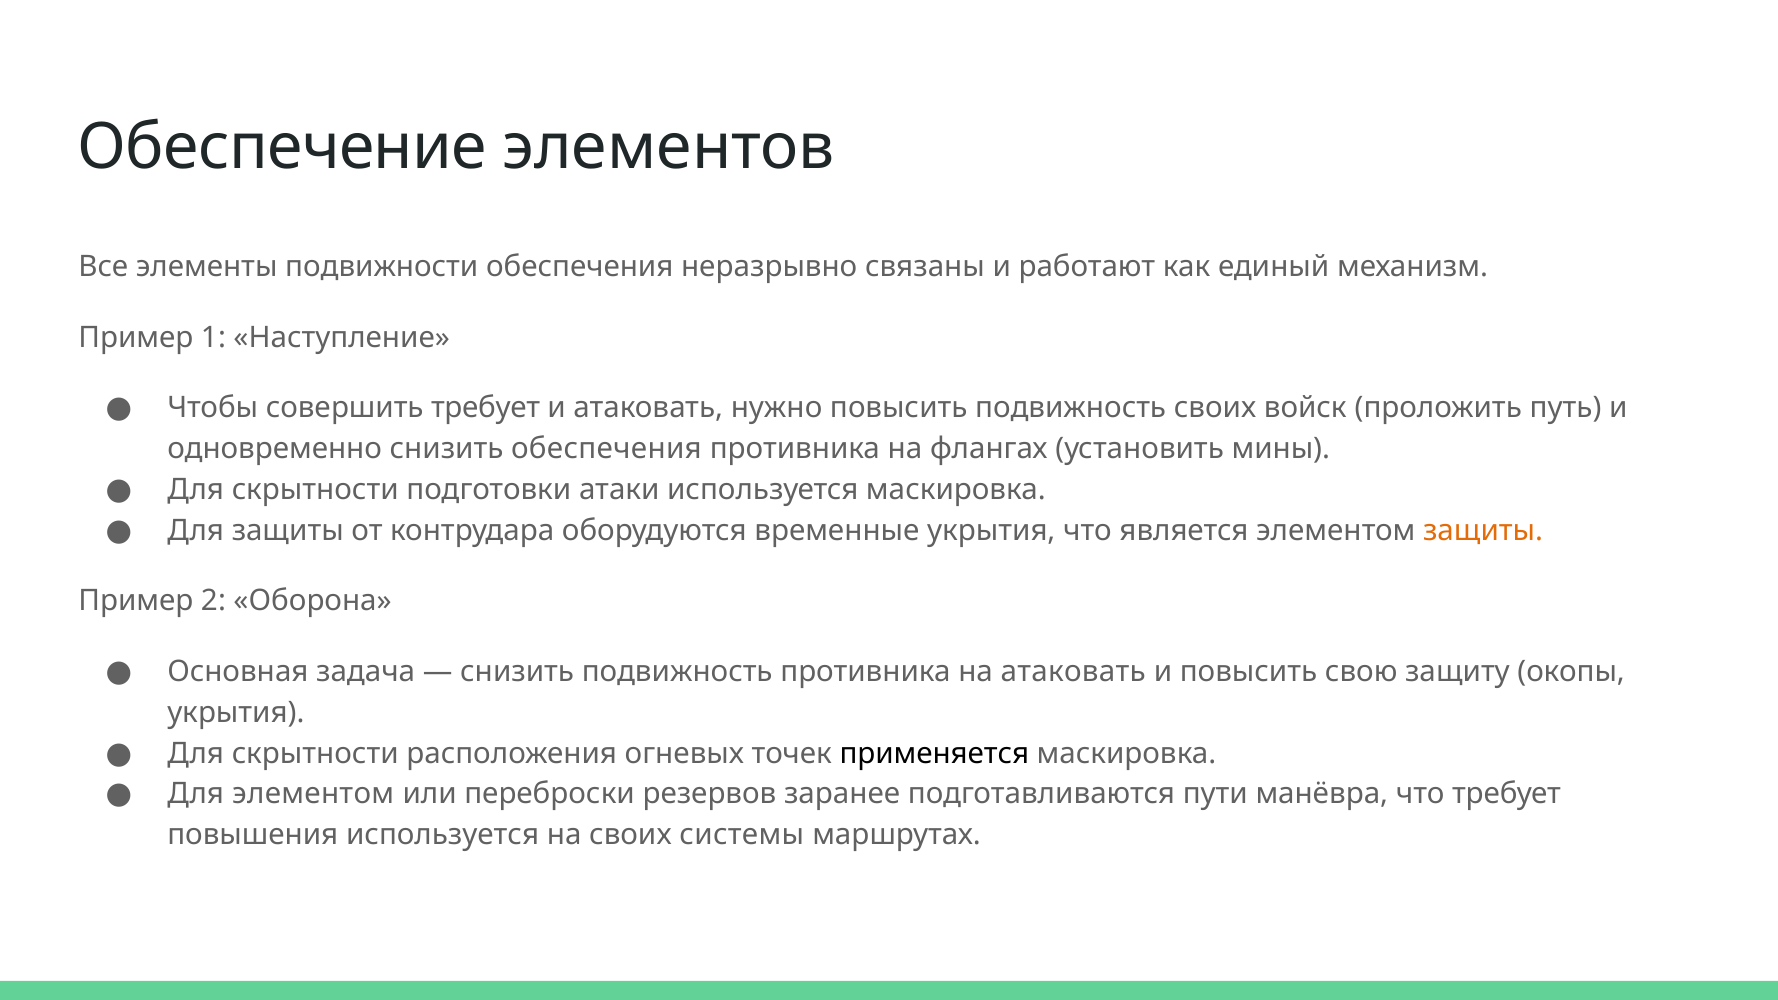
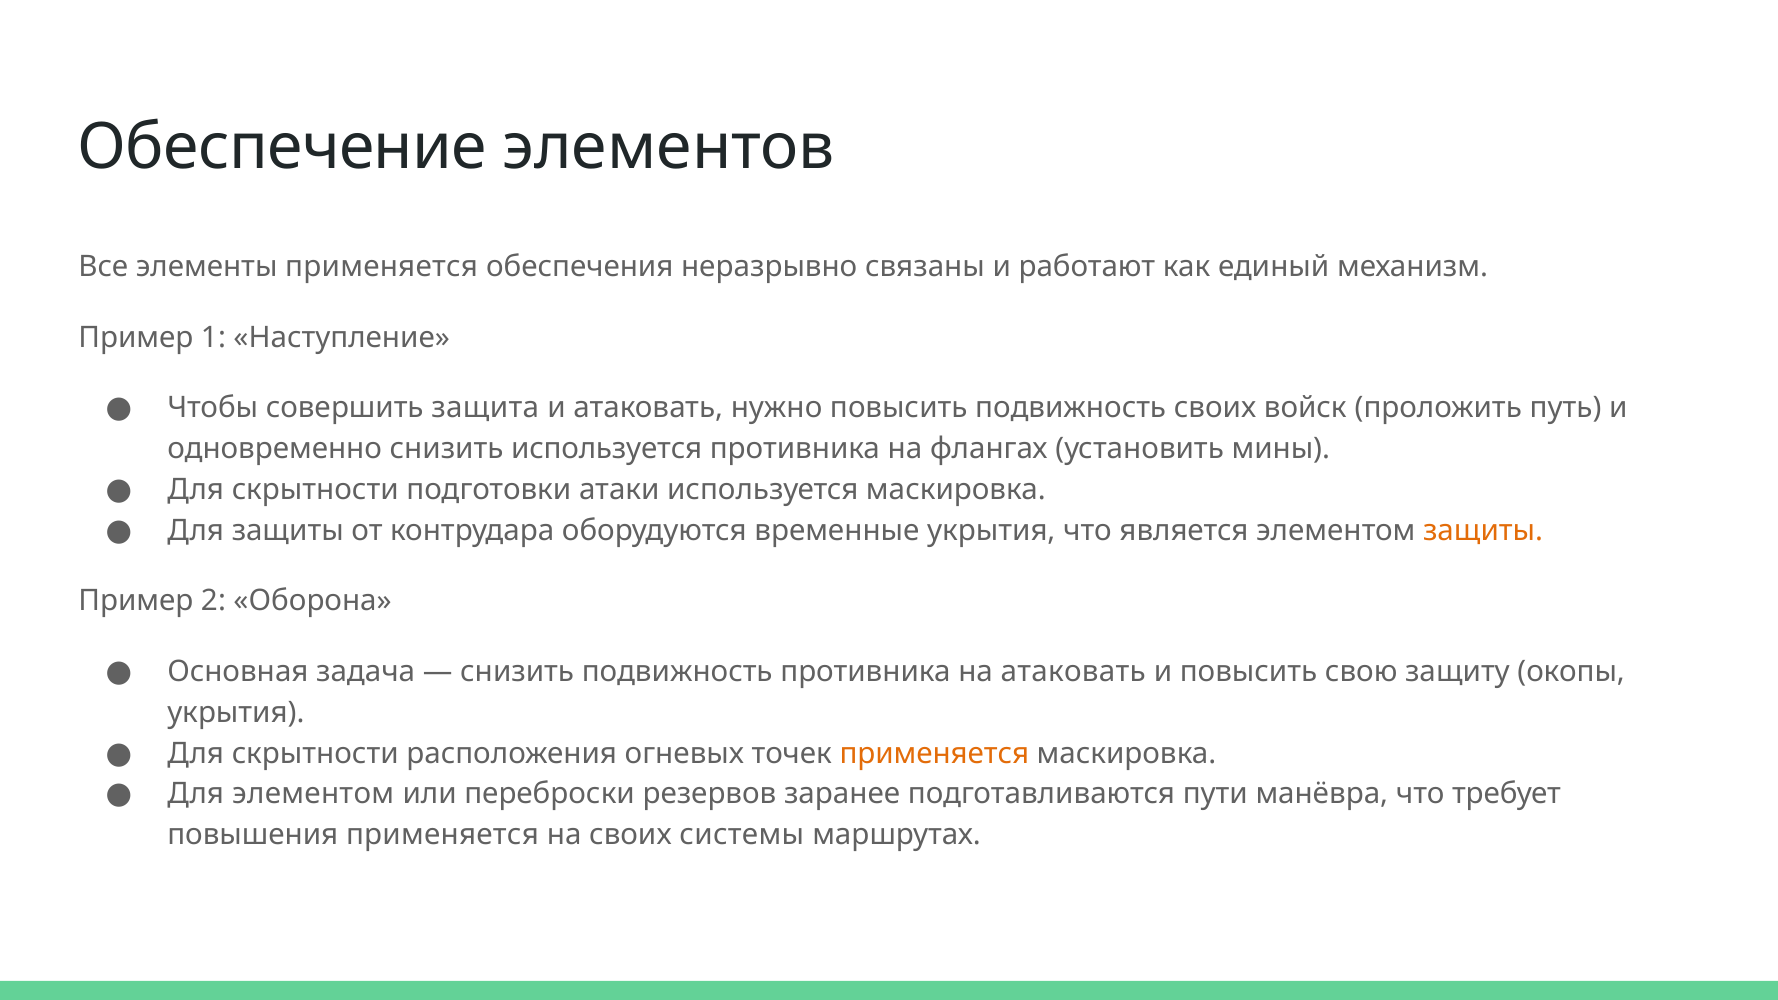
элементы подвижности: подвижности -> применяется (382, 267)
совершить требует: требует -> защита (485, 408)
снизить обеспечения: обеспечения -> используется (607, 449)
применяется colour: black -> orange (934, 753)
повышения используется: используется -> применяется (442, 835)
